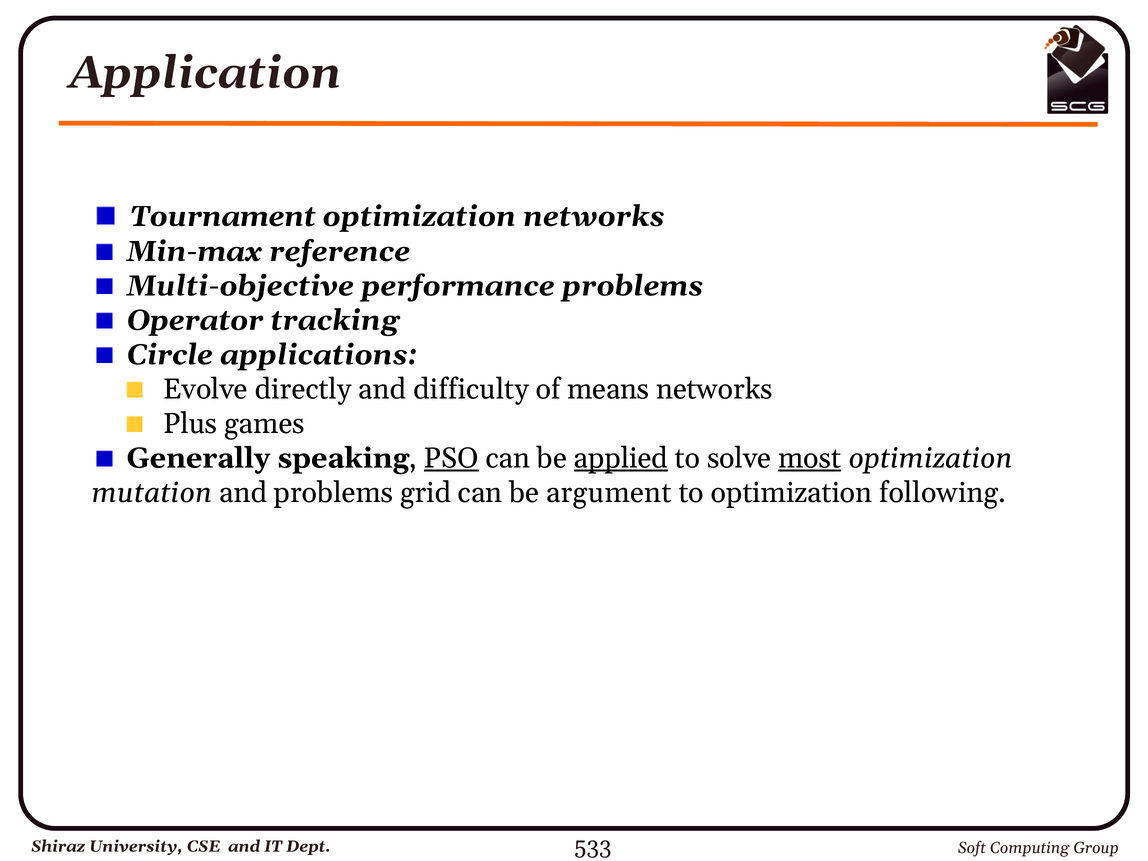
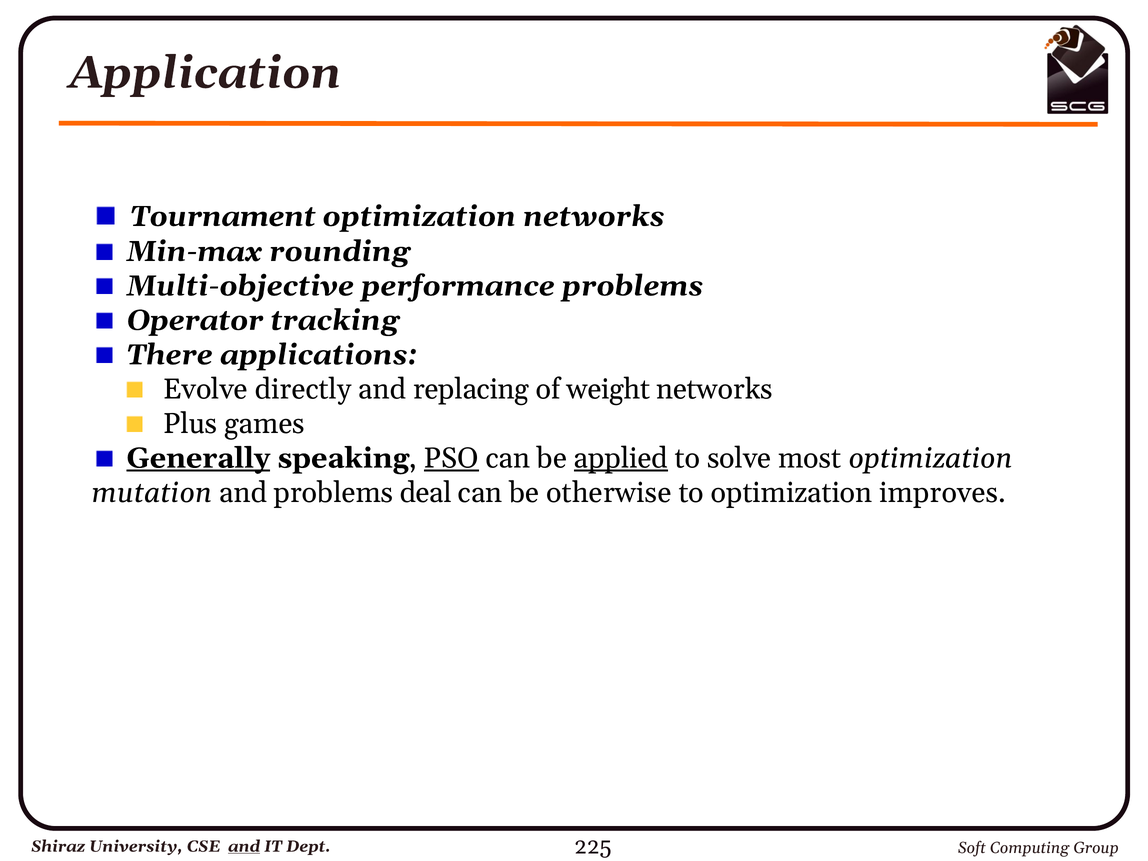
reference: reference -> rounding (340, 251)
Circle: Circle -> There (170, 355)
difficulty: difficulty -> replacing (471, 389)
means: means -> weight (608, 389)
Generally underline: none -> present (198, 458)
most underline: present -> none (810, 458)
grid: grid -> deal (426, 493)
argument: argument -> otherwise (609, 493)
following: following -> improves (943, 493)
and underline: none -> present (244, 846)
533: 533 -> 225 (593, 846)
